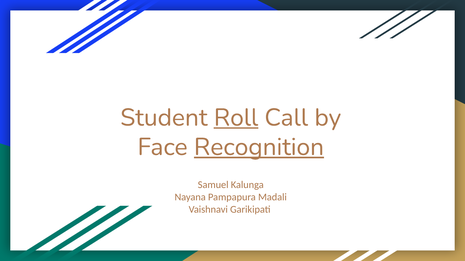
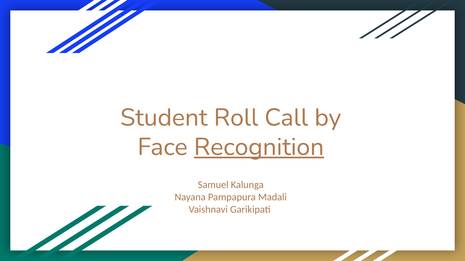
Roll underline: present -> none (236, 118)
